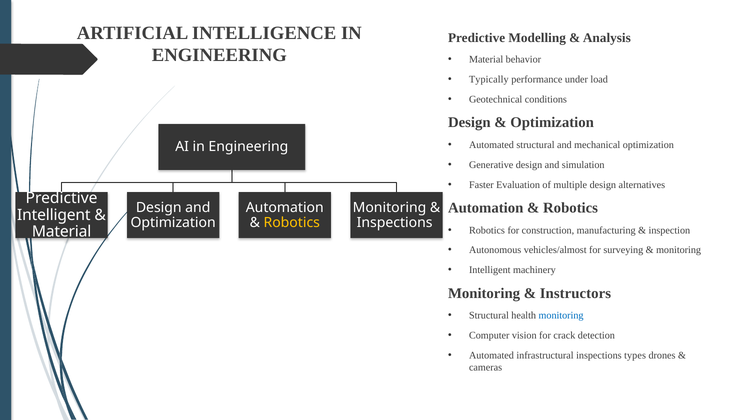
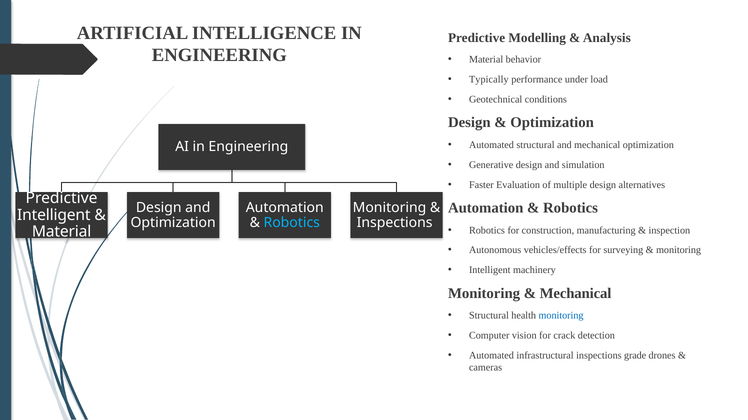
Robotics colour: yellow -> light blue (292, 223)
vehicles/almost: vehicles/almost -> vehicles/effects (555, 251)
Instructors: Instructors -> Mechanical (576, 294)
types: types -> grade (635, 356)
